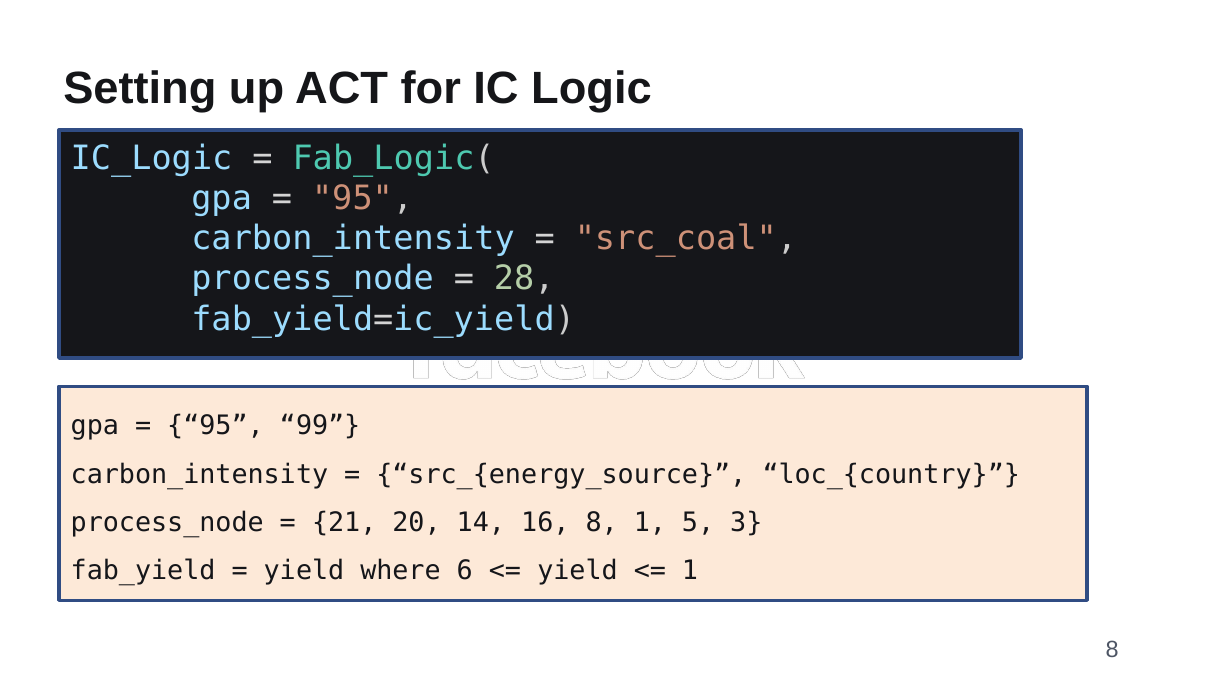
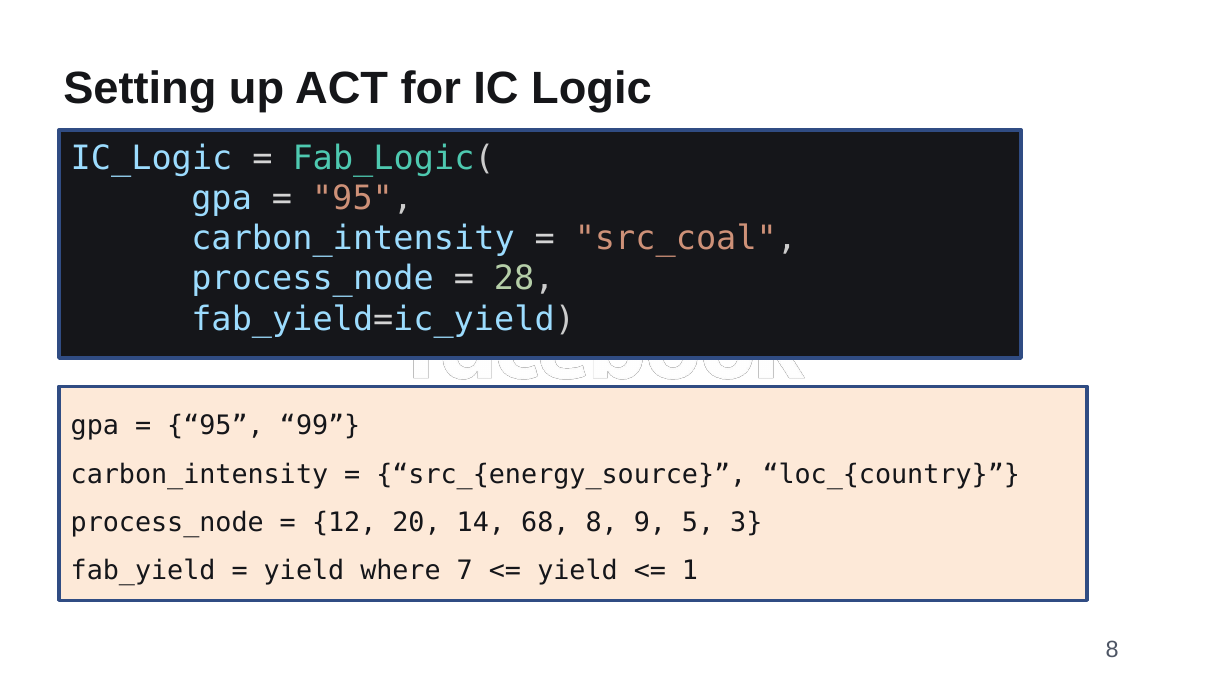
21: 21 -> 12 (344, 523)
16: 16 -> 68 (545, 523)
8 1: 1 -> 9 (650, 523)
6: 6 -> 7 (465, 571)
